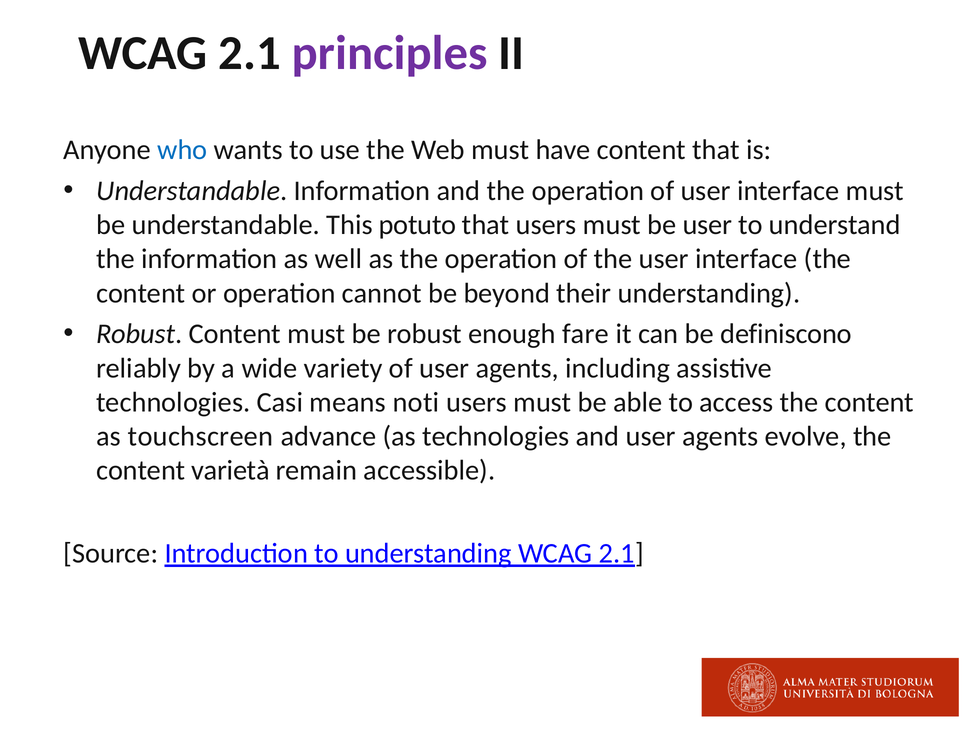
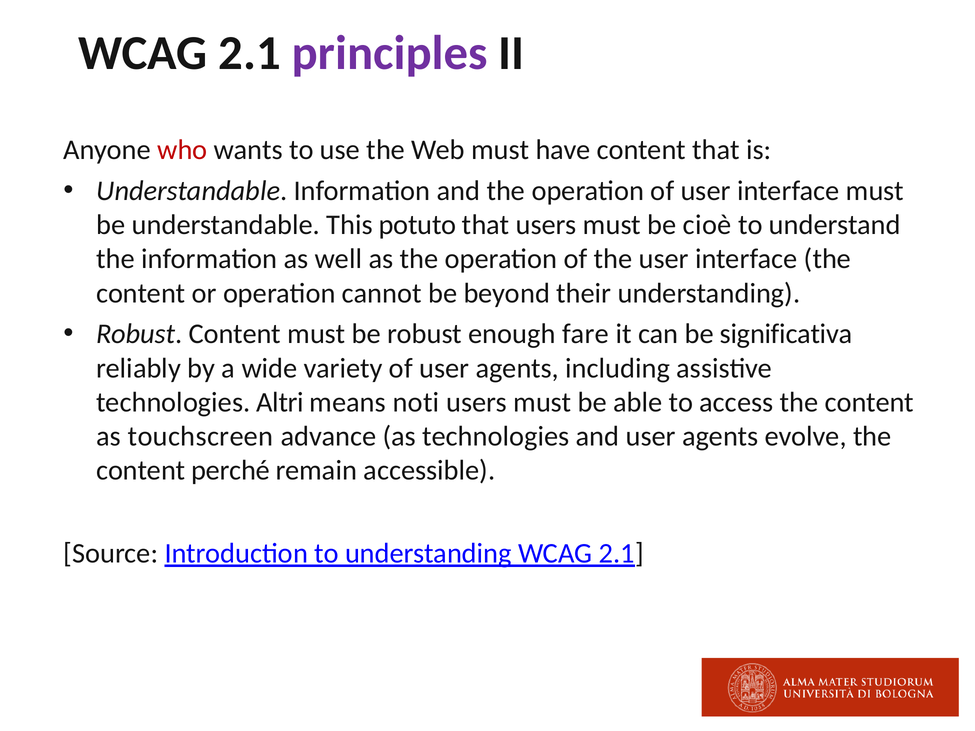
who colour: blue -> red (182, 150)
be user: user -> cioè (707, 225)
definiscono: definiscono -> significativa (786, 334)
Casi: Casi -> Altri (280, 402)
varietà: varietà -> perché (231, 471)
